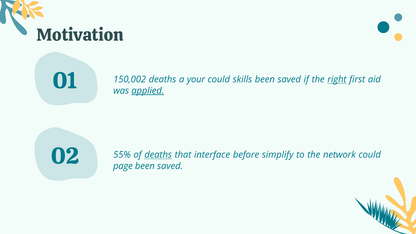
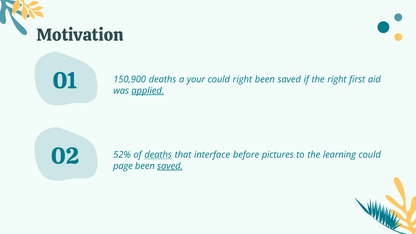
150,002: 150,002 -> 150,900 (130, 80)
could skills: skills -> right (242, 80)
right underline: present -> none (337, 80)
55%: 55% -> 52% (122, 155)
simplify: simplify -> pictures (278, 155)
network: network -> learning (339, 155)
saved underline: none -> present (170, 166)
